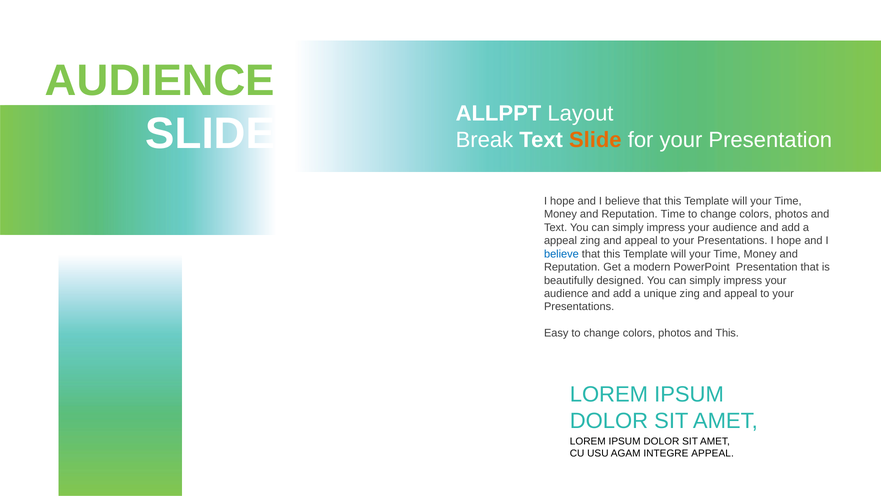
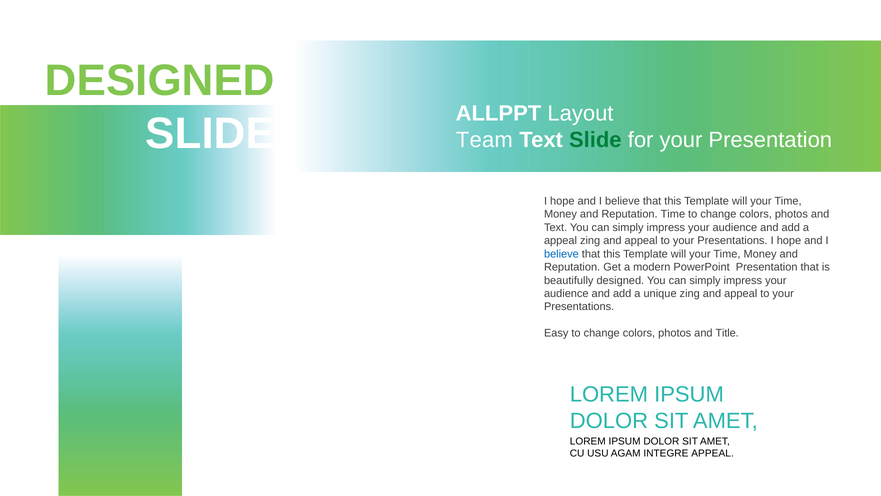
AUDIENCE: AUDIENCE -> DESIGNED (160, 81)
Break: Break -> Team (484, 140)
Slide colour: orange -> green (595, 140)
and This: This -> Title (727, 333)
